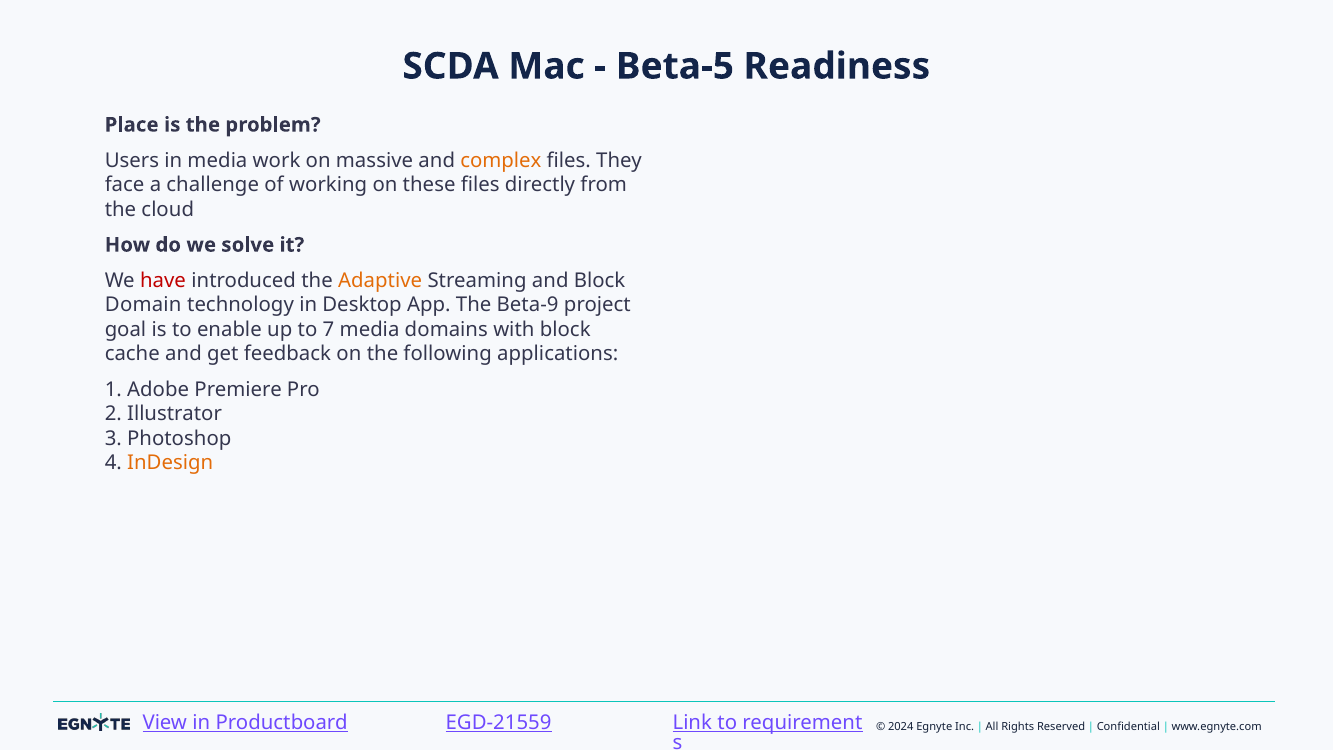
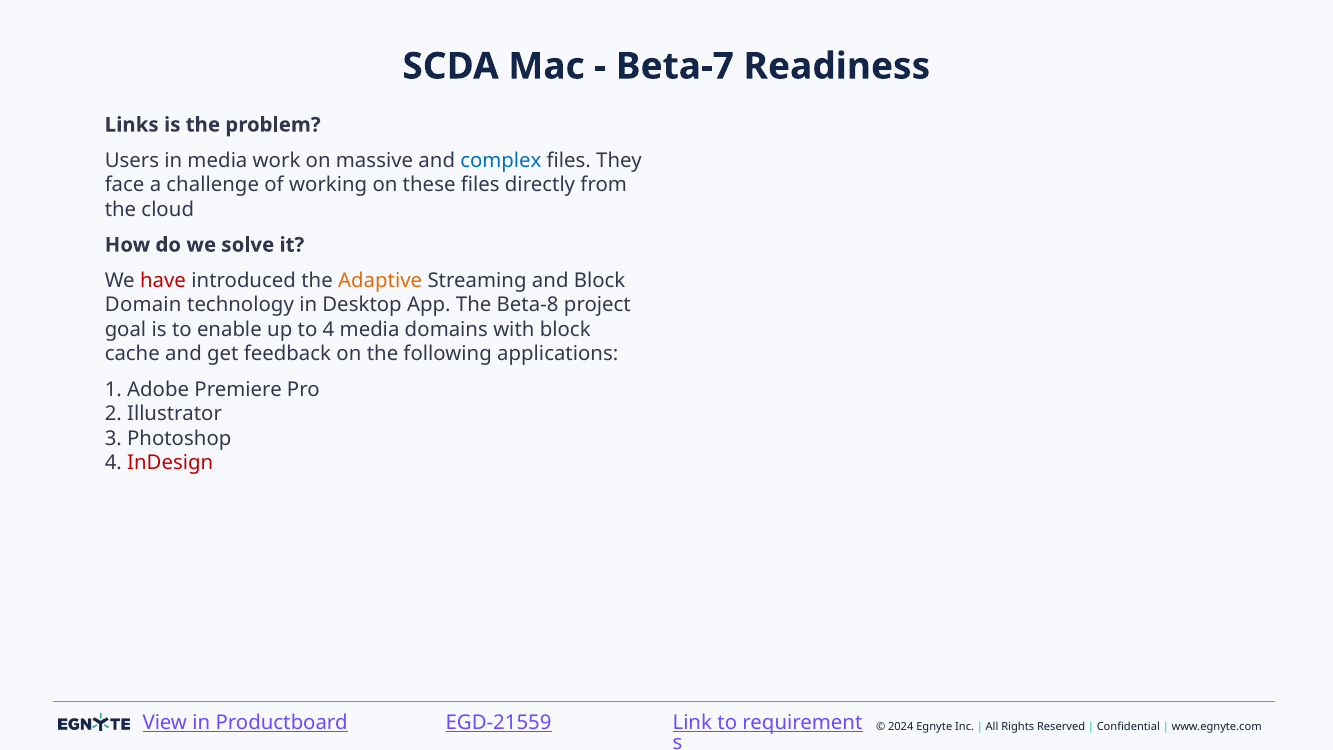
Beta-5: Beta-5 -> Beta-7 (675, 66)
Place: Place -> Links (132, 125)
complex colour: orange -> blue (501, 160)
Beta-9: Beta-9 -> Beta-8 (528, 305)
to 7: 7 -> 4 (328, 329)
InDesign colour: orange -> red (170, 463)
